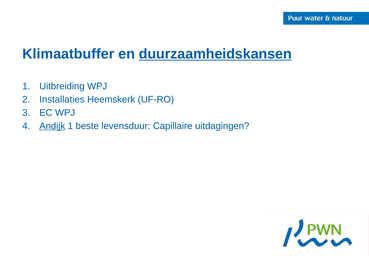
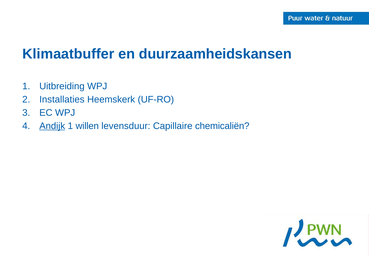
duurzaamheidskansen underline: present -> none (215, 54)
beste: beste -> willen (87, 126)
uitdagingen: uitdagingen -> chemicaliën (222, 126)
